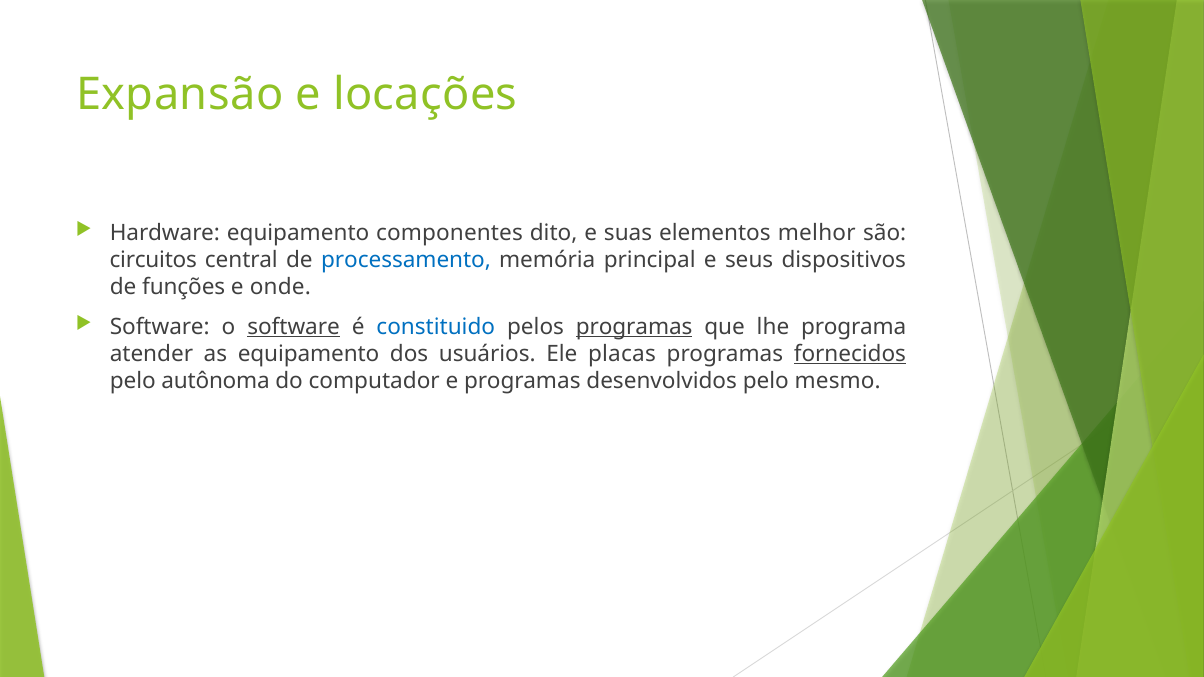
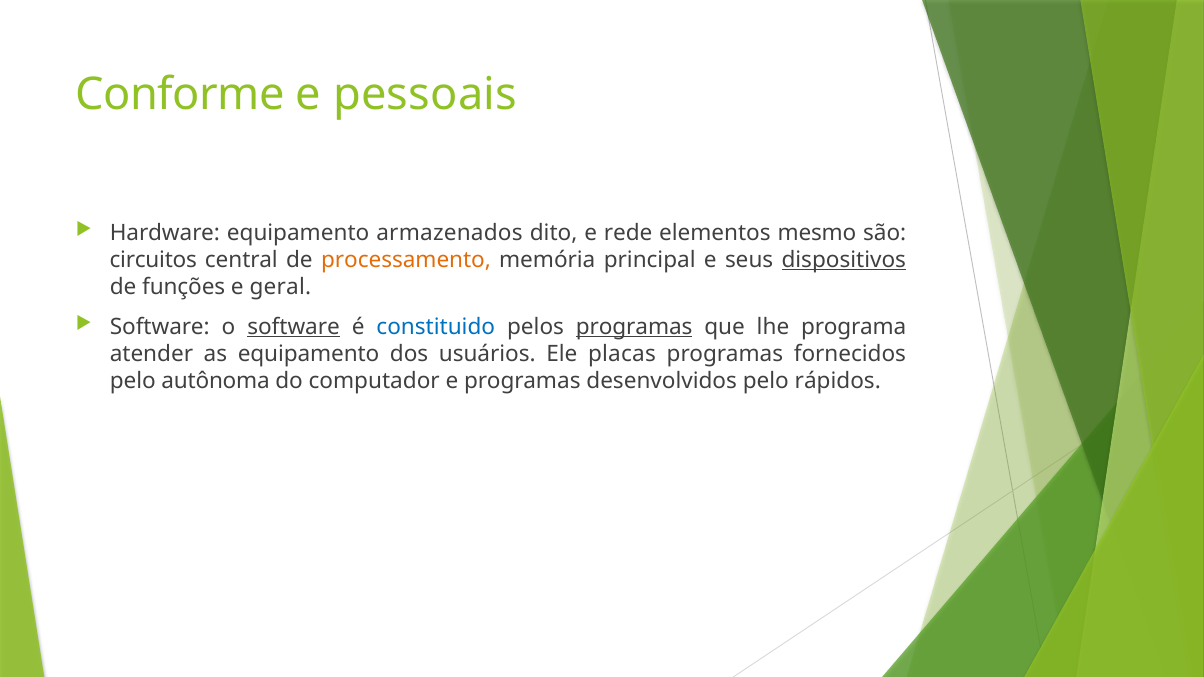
Expansão: Expansão -> Conforme (180, 95)
locações: locações -> pessoais (425, 95)
componentes: componentes -> armazenados (450, 233)
suas: suas -> rede (628, 233)
melhor: melhor -> mesmo (817, 233)
processamento colour: blue -> orange (406, 260)
dispositivos underline: none -> present (844, 260)
onde: onde -> geral (280, 287)
fornecidos underline: present -> none (850, 354)
mesmo: mesmo -> rápidos (838, 381)
